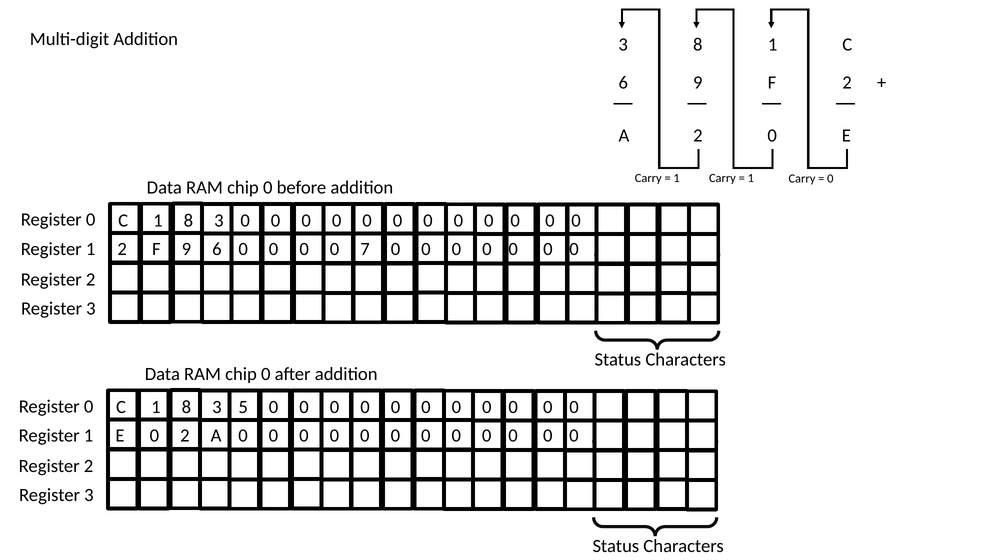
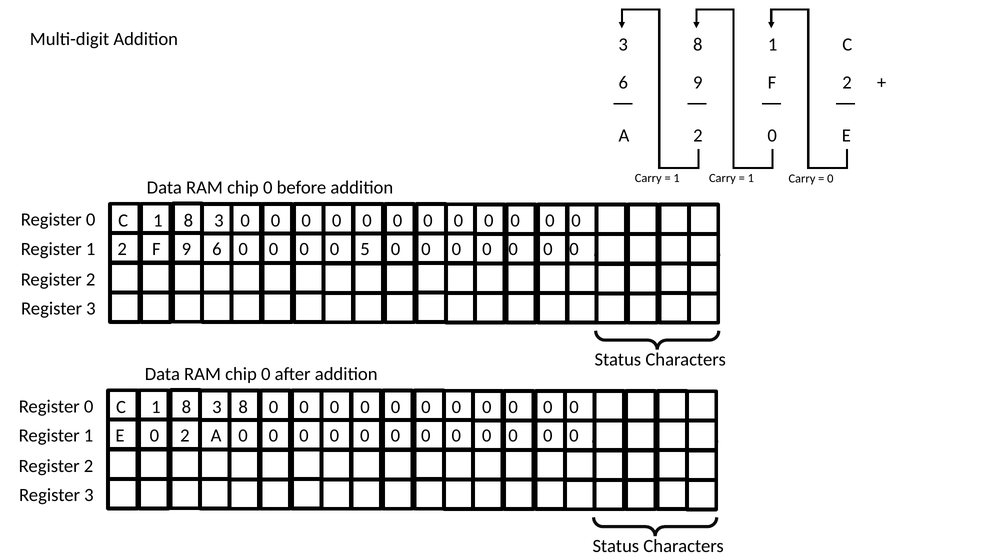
7: 7 -> 5 (365, 249)
3 5: 5 -> 8 (243, 407)
